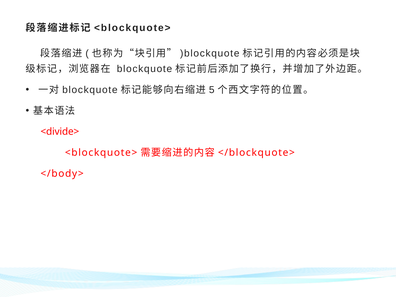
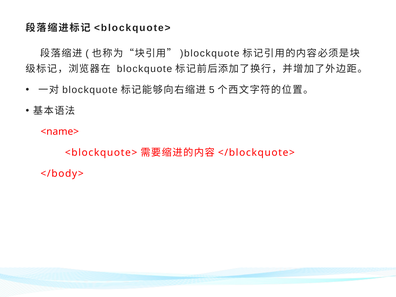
<divide>: <divide> -> <name> (60, 132)
